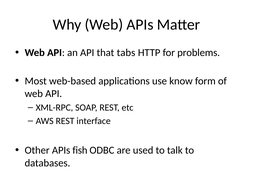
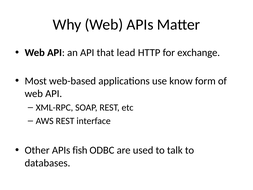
tabs: tabs -> lead (126, 53)
problems: problems -> exchange (199, 53)
